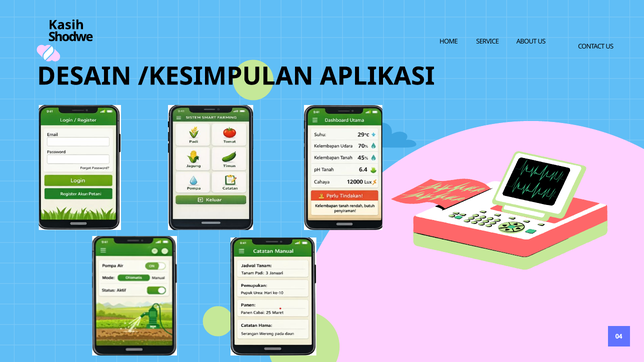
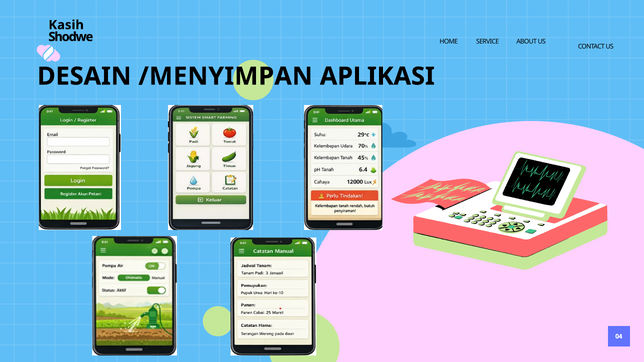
/KESIMPULAN: /KESIMPULAN -> /MENYIMPAN (225, 76)
